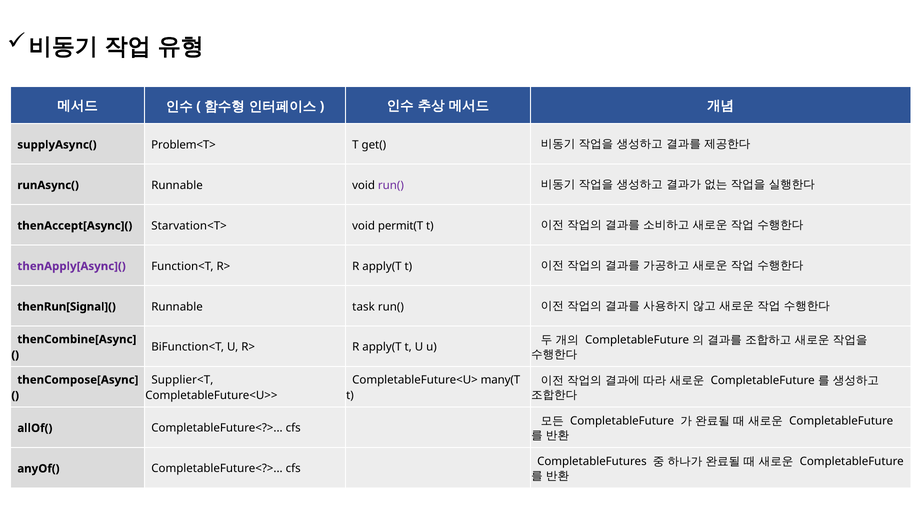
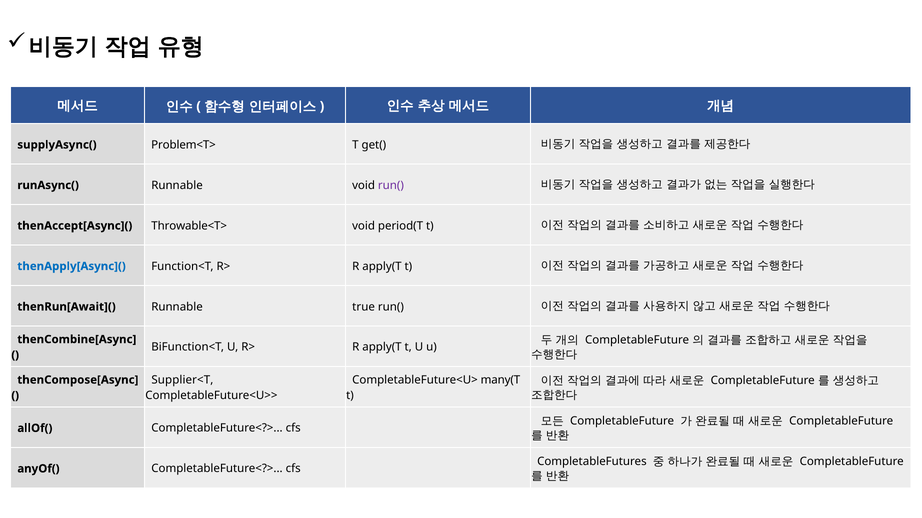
Starvation<T>: Starvation<T> -> Throwable<T> (189, 226)
permit(T: permit(T -> period(T (401, 226)
thenApply[Async]( colour: purple -> blue (72, 267)
thenRun[Signal](: thenRun[Signal]( -> thenRun[Await]( (67, 307)
task: task -> true (364, 307)
